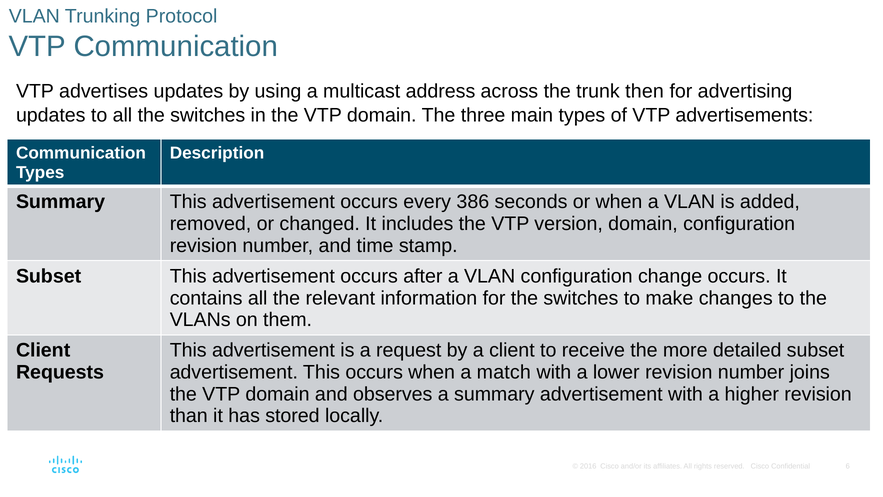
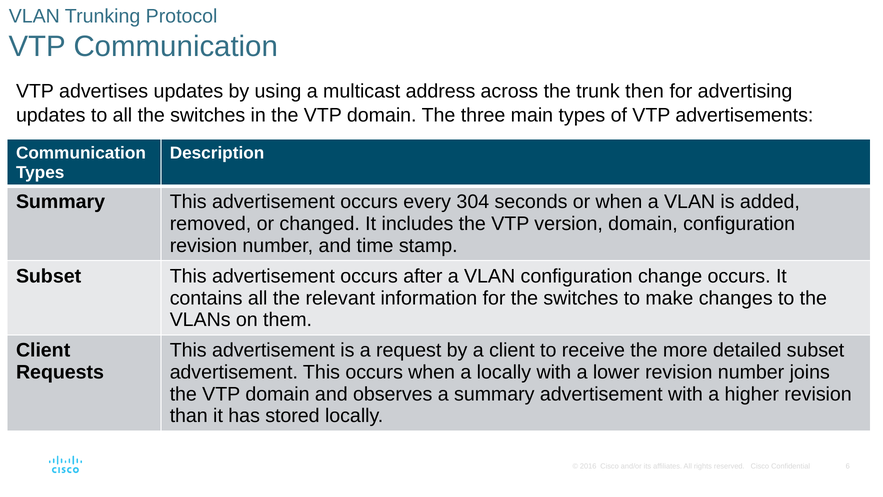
386: 386 -> 304 (473, 202)
a match: match -> locally (504, 372)
